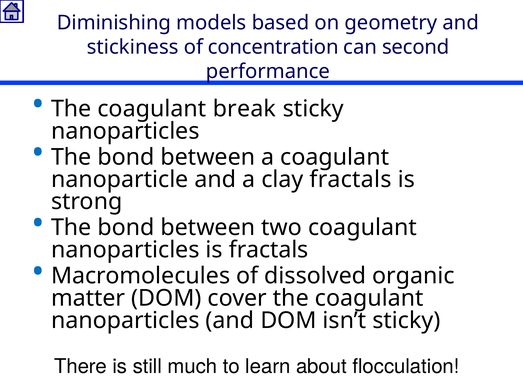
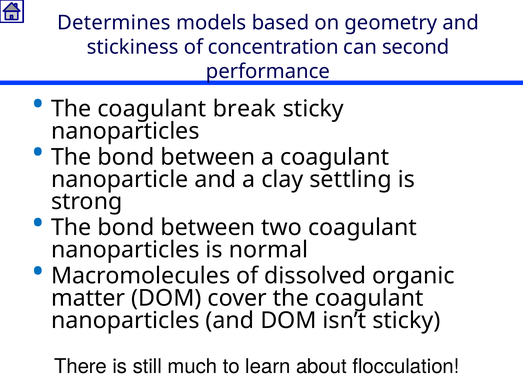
Diminishing: Diminishing -> Determines (114, 23)
clay fractals: fractals -> settling (351, 179)
is fractals: fractals -> normal (269, 250)
